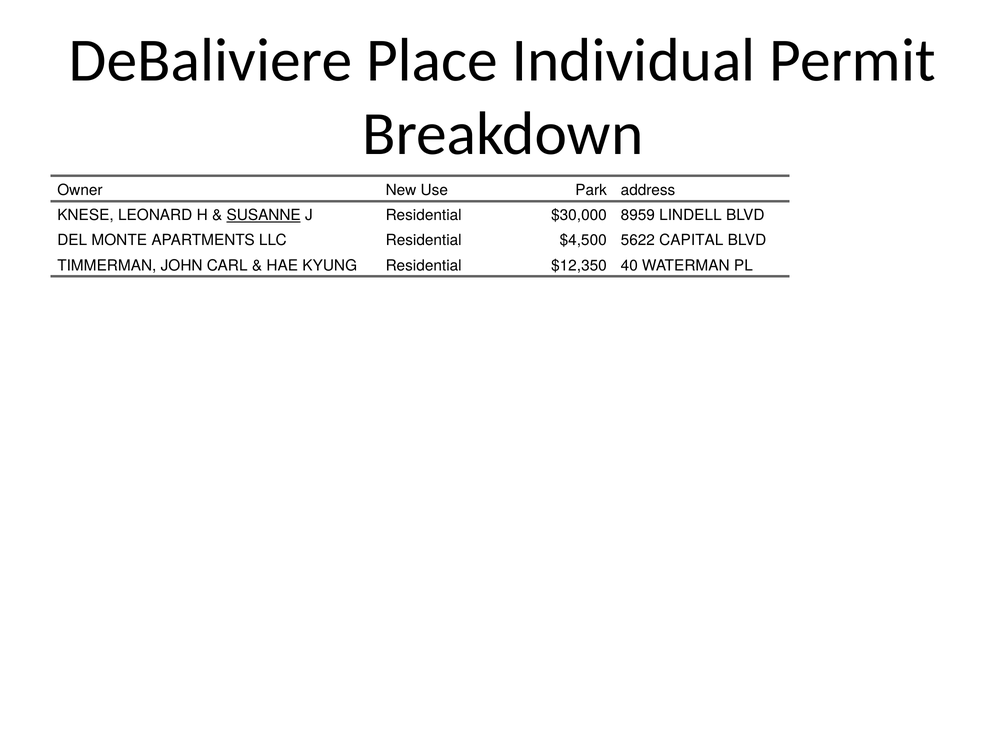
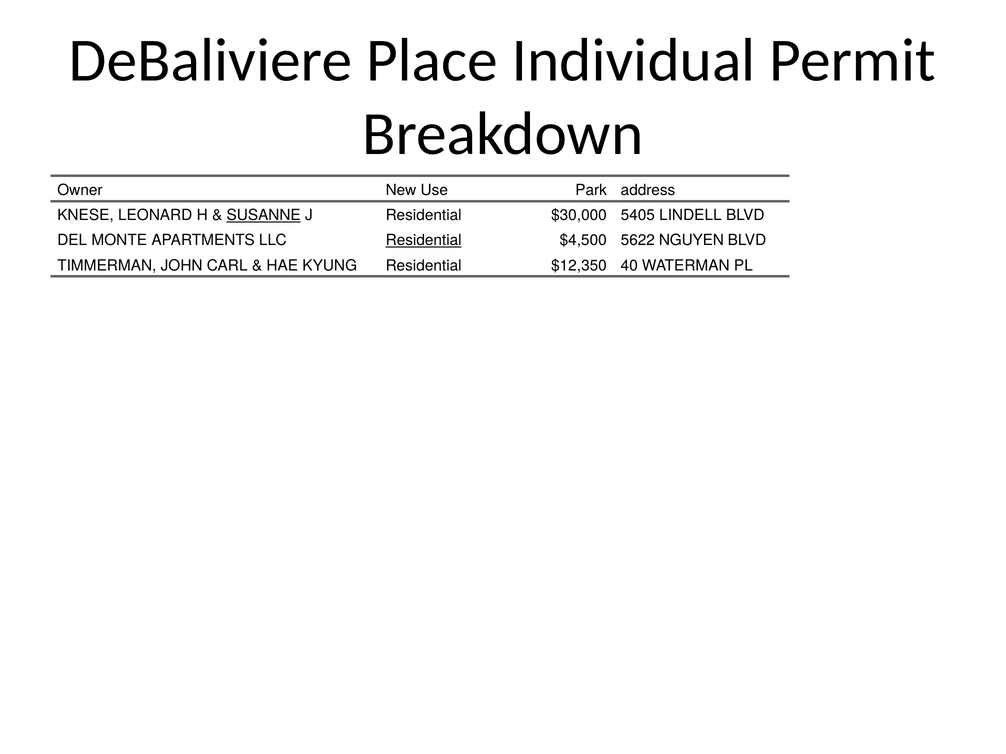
8959: 8959 -> 5405 (638, 215)
Residential underline: none -> present (424, 241)
CAPITAL: CAPITAL -> NGUYEN (691, 241)
